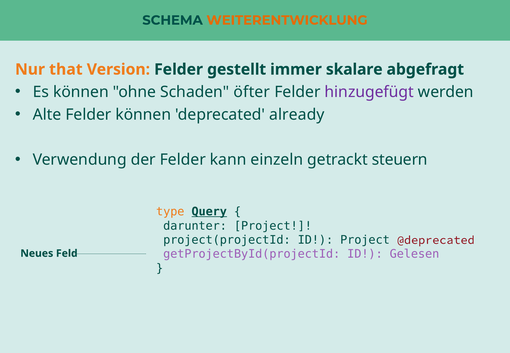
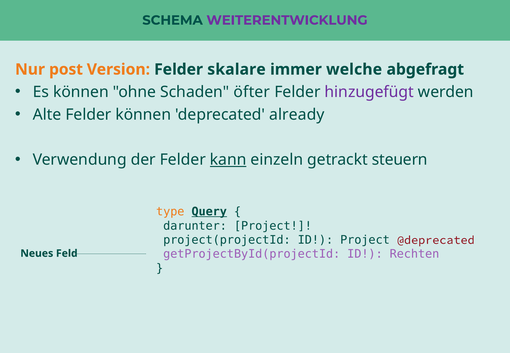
WEITERENTWICKLUNG colour: orange -> purple (287, 20)
that: that -> post (66, 69)
gestellt: gestellt -> skalare (236, 69)
skalare: skalare -> welche (354, 69)
kann underline: none -> present (228, 160)
Gelesen: Gelesen -> Rechten (415, 254)
